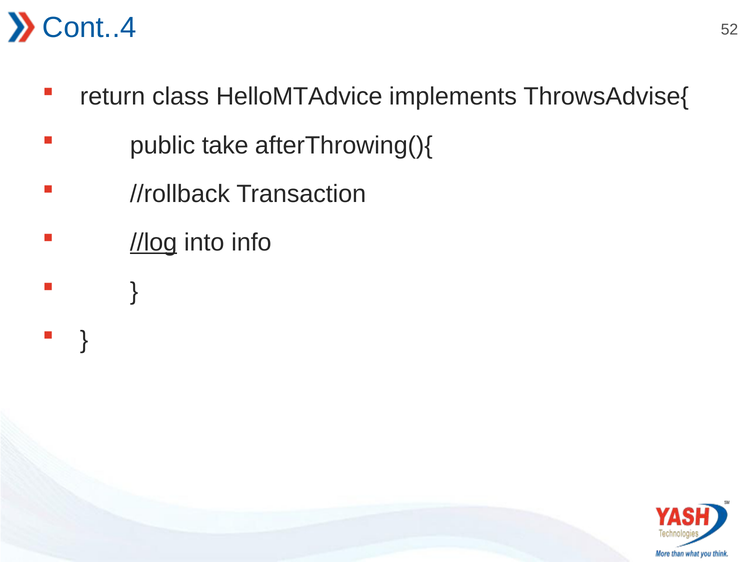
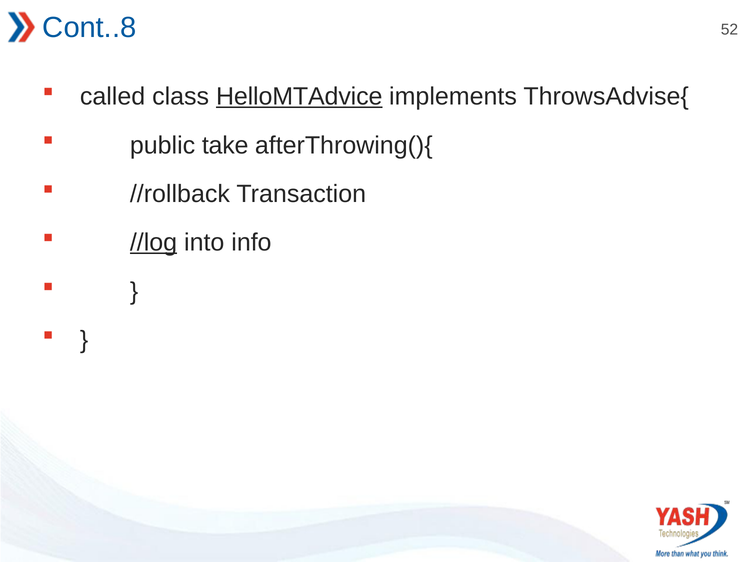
Cont..4: Cont..4 -> Cont..8 (89, 28)
return: return -> called (113, 97)
HelloMTAdvice underline: none -> present (299, 97)
